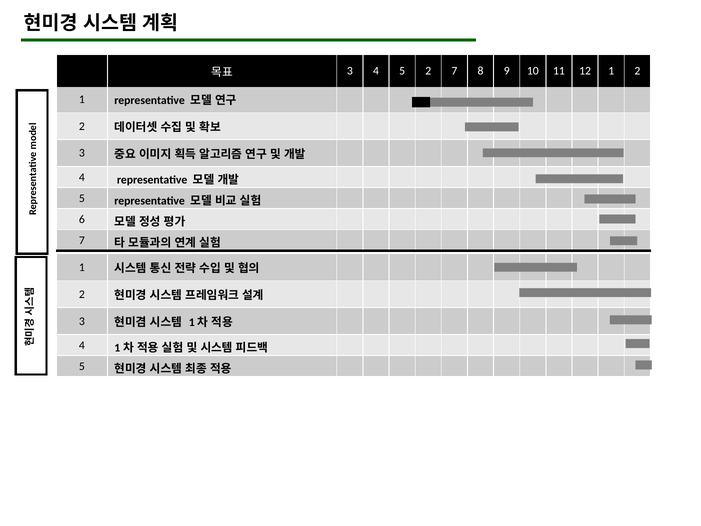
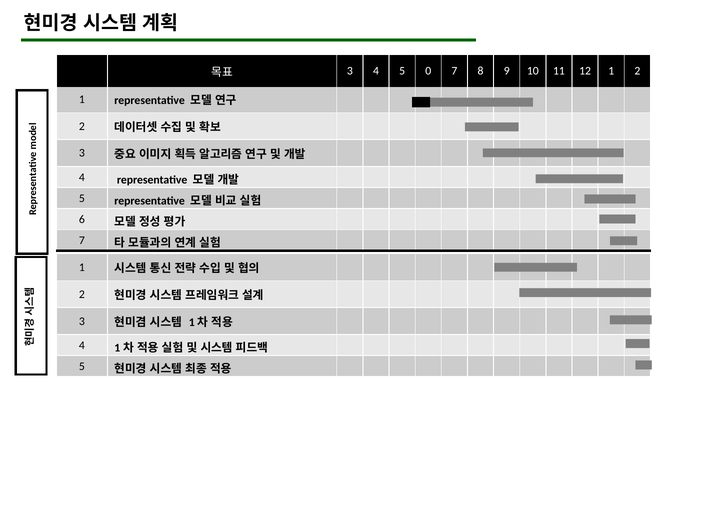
5 2: 2 -> 0 (428, 71)
